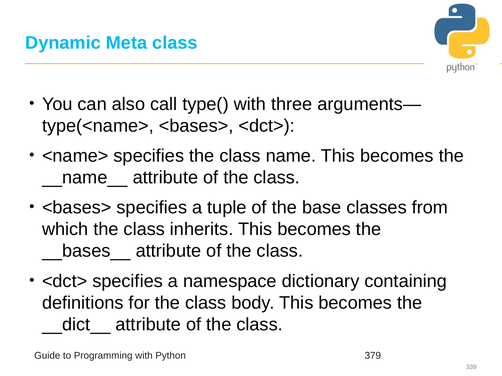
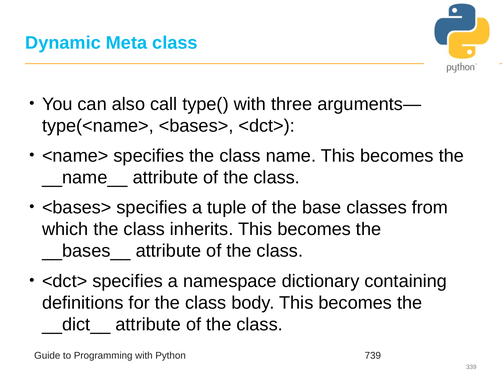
379: 379 -> 739 (373, 356)
